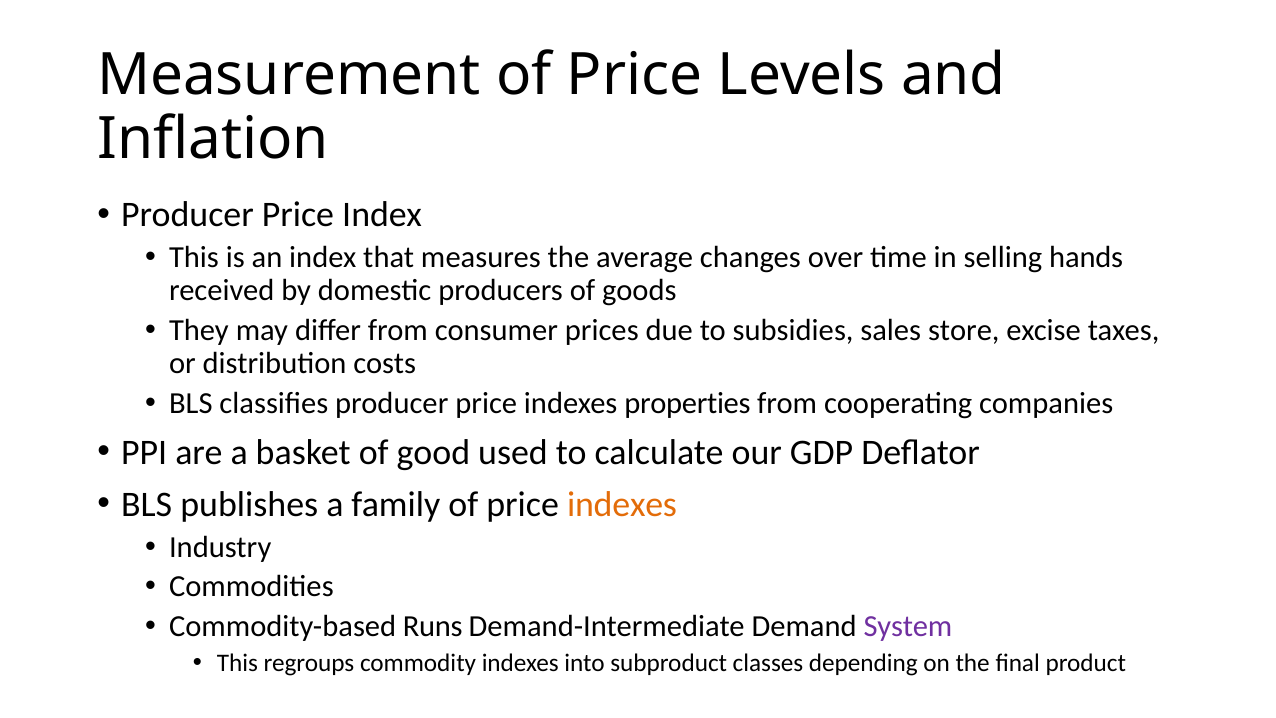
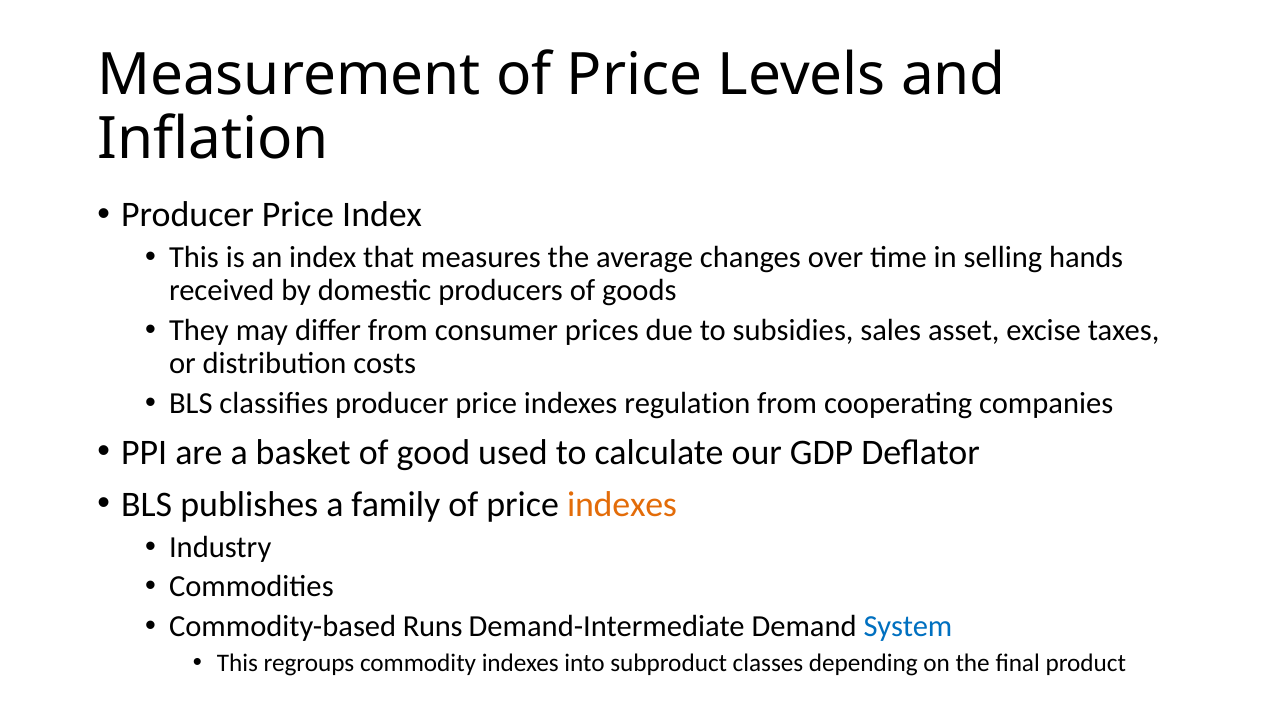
store: store -> asset (964, 330)
properties: properties -> regulation (687, 403)
System colour: purple -> blue (908, 626)
